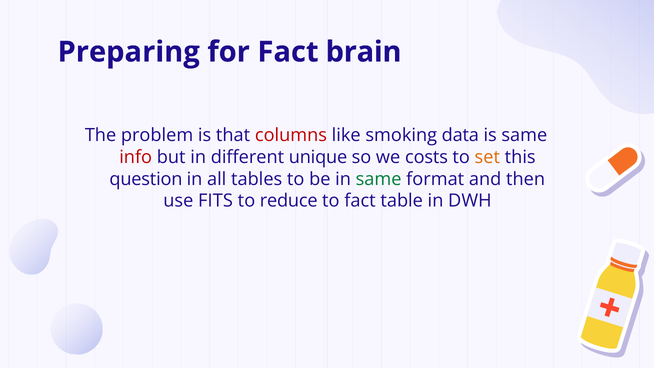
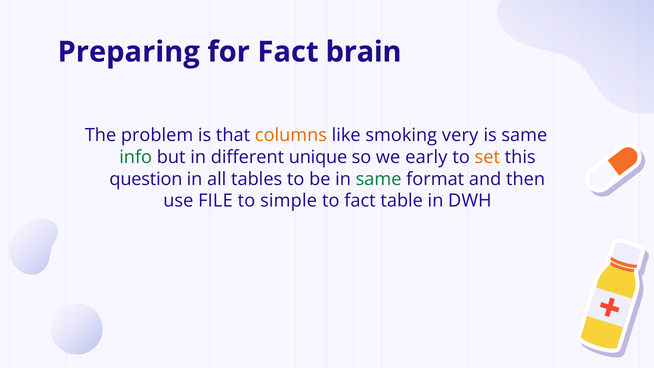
columns colour: red -> orange (291, 135)
data: data -> very (460, 135)
info colour: red -> green (136, 157)
costs: costs -> early (426, 157)
FITS: FITS -> FILE (215, 201)
reduce: reduce -> simple (289, 201)
